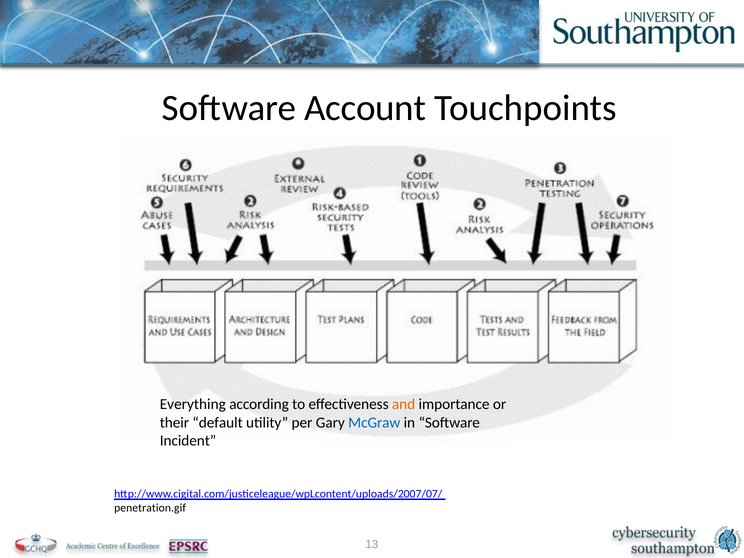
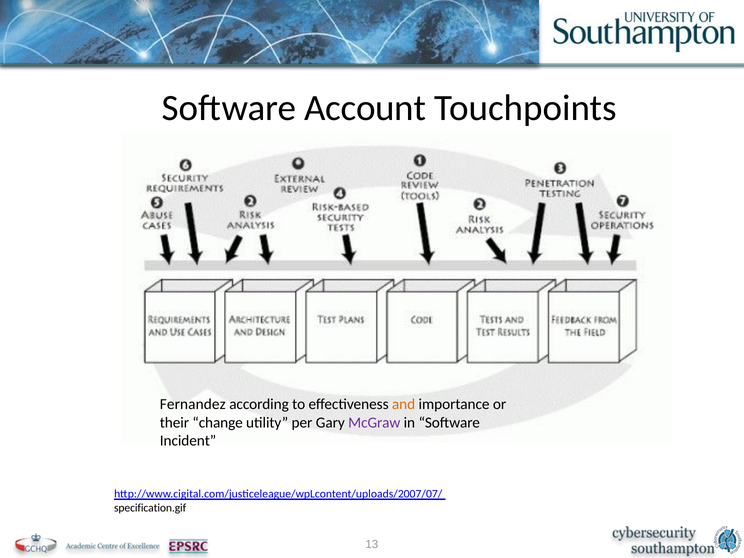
Everything: Everything -> Fernandez (193, 404)
default: default -> change (218, 423)
McGraw colour: blue -> purple (374, 423)
penetration.gif: penetration.gif -> specification.gif (150, 508)
